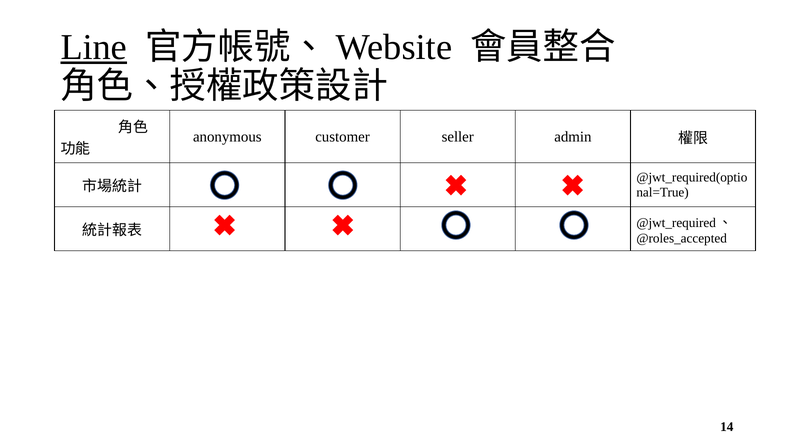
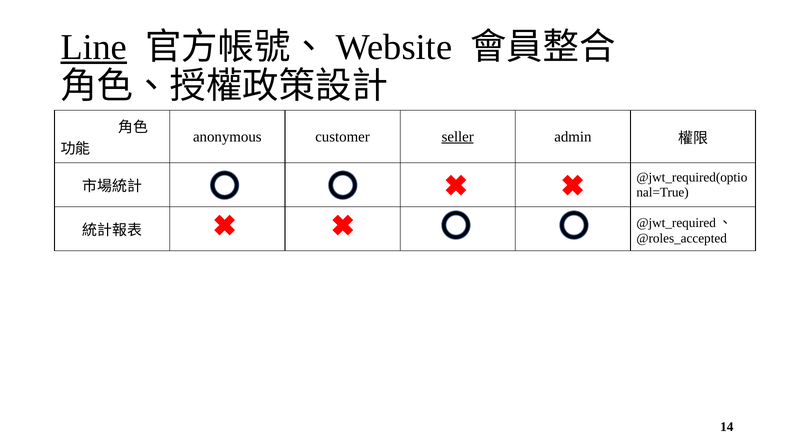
seller underline: none -> present (458, 137)
